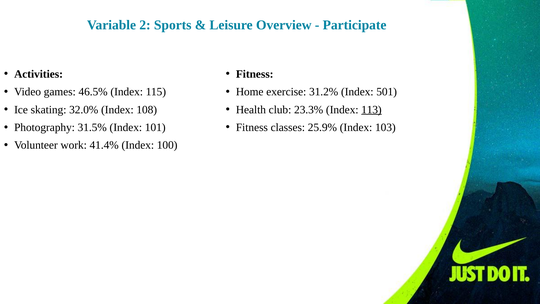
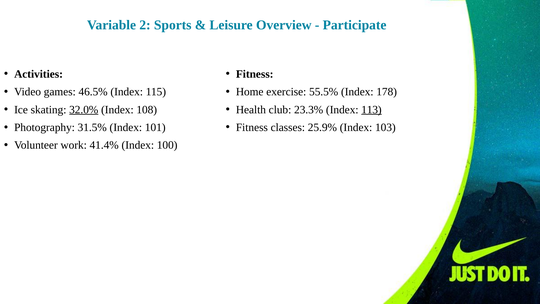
31.2%: 31.2% -> 55.5% (324, 92)
501: 501 -> 178 (387, 92)
32.0% underline: none -> present (84, 110)
